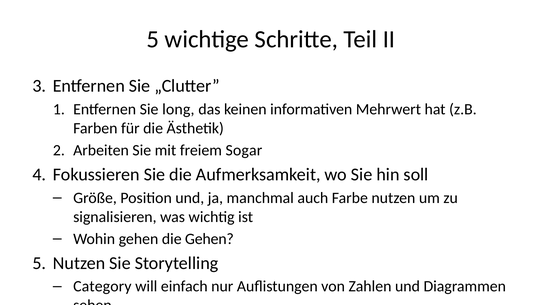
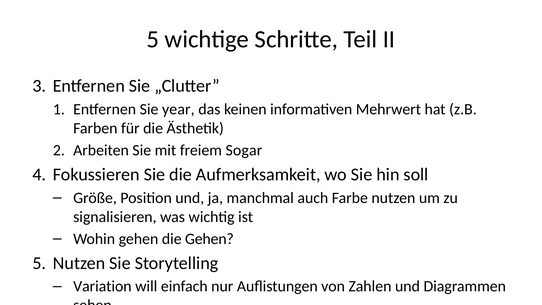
long: long -> year (178, 109)
Category: Category -> Variation (102, 286)
